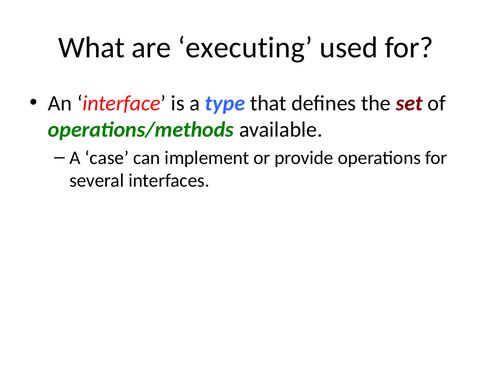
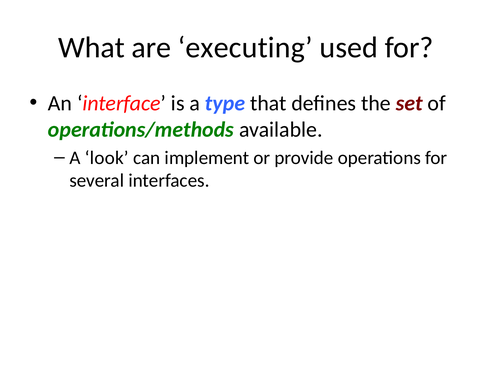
case: case -> look (107, 158)
